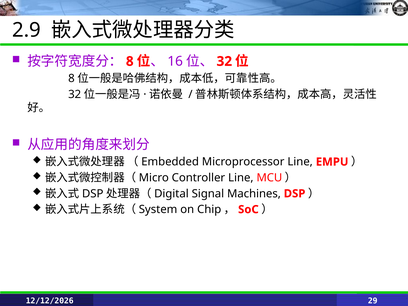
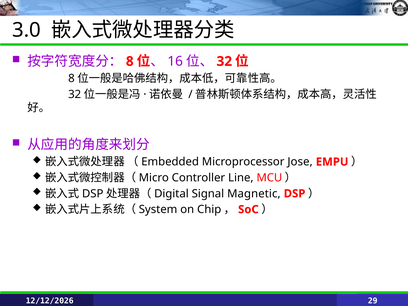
2.9: 2.9 -> 3.0 (26, 30)
Microprocessor Line: Line -> Jose (300, 162)
Machines: Machines -> Magnetic (254, 194)
